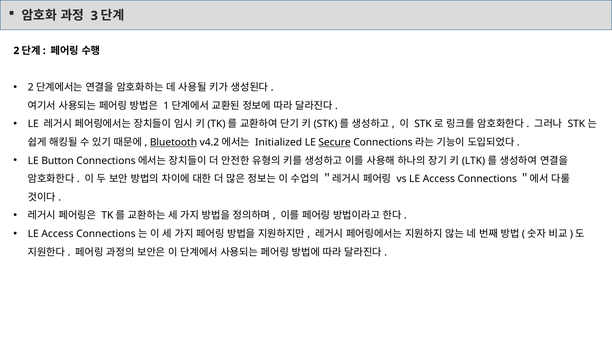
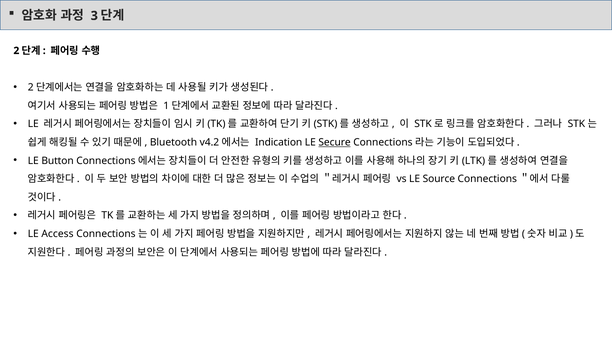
Bluetooth underline: present -> none (173, 142)
Initialized: Initialized -> Indication (279, 142)
vs LE Access: Access -> Source (439, 179)
